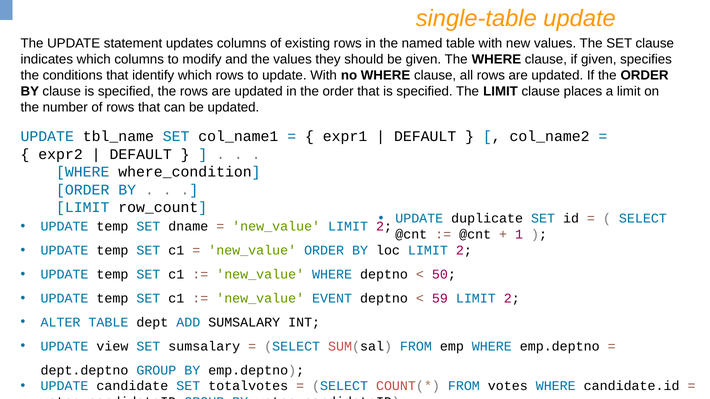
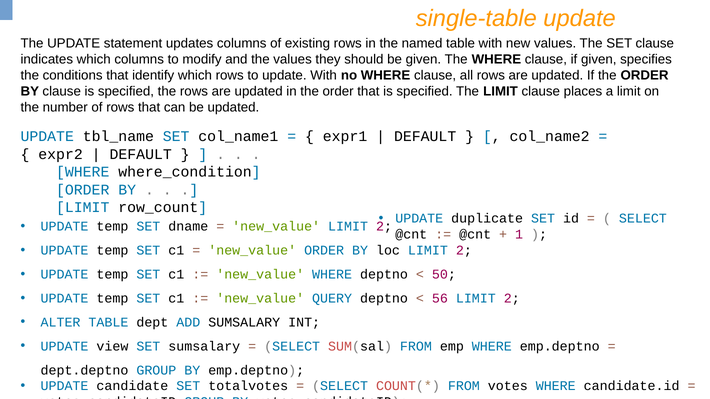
EVENT: EVENT -> QUERY (332, 299)
59: 59 -> 56 (440, 299)
